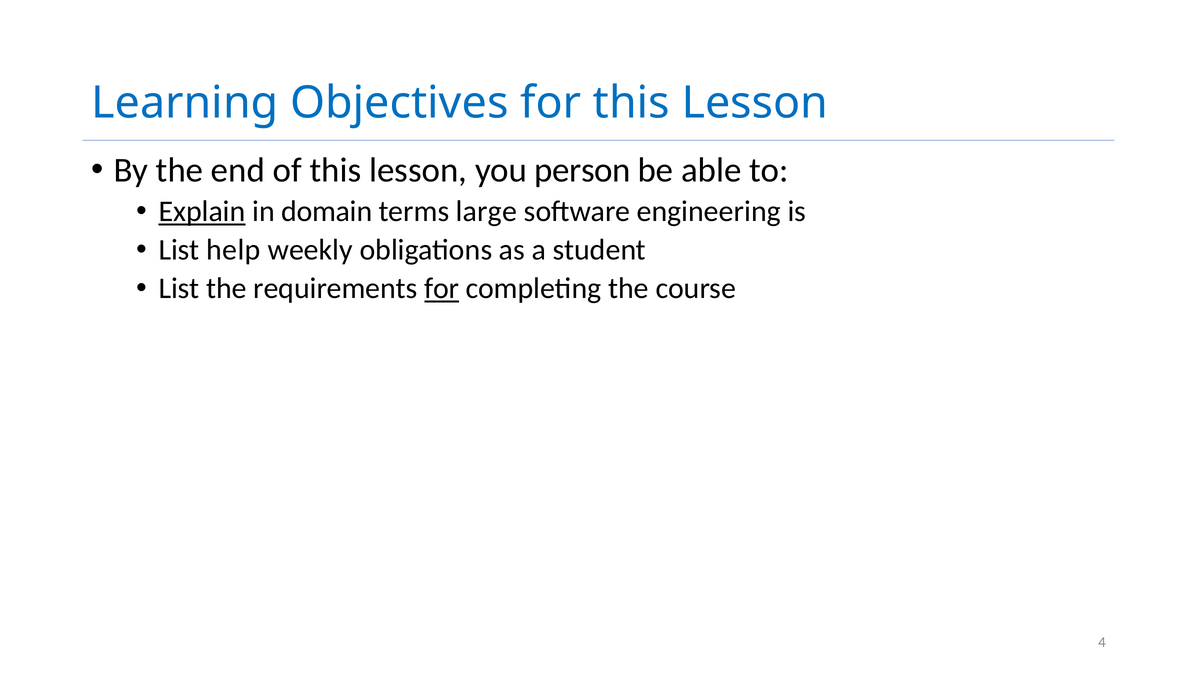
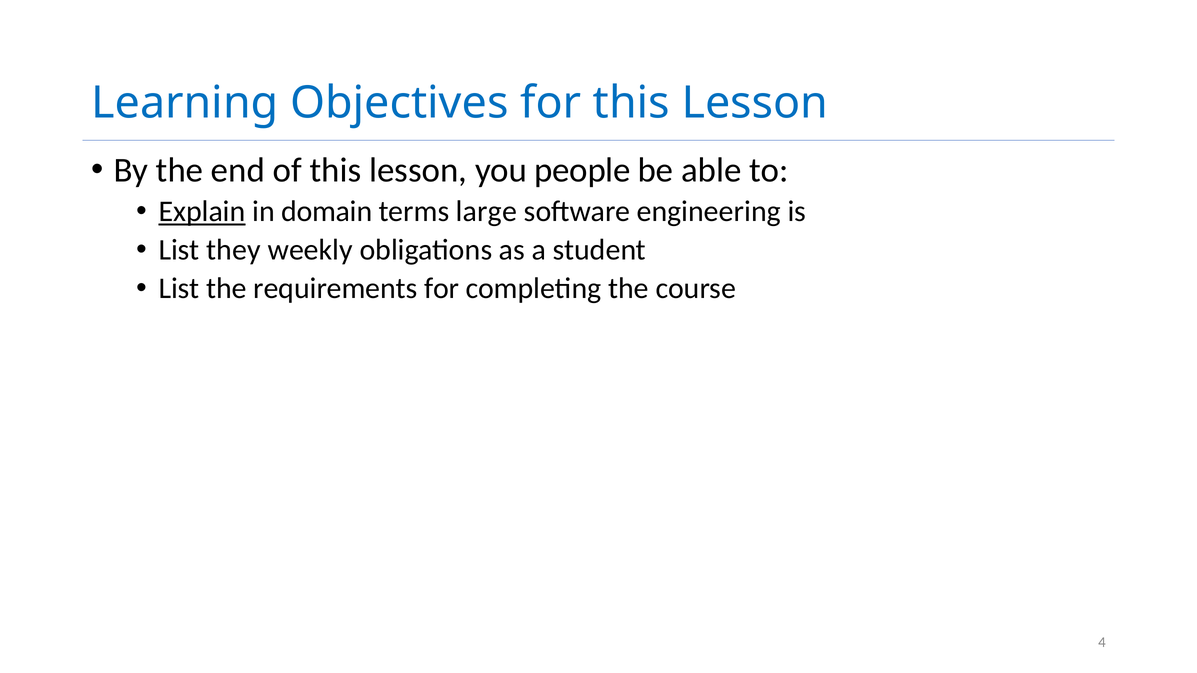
person: person -> people (582, 170)
help: help -> they (233, 250)
for underline: present -> none (442, 289)
